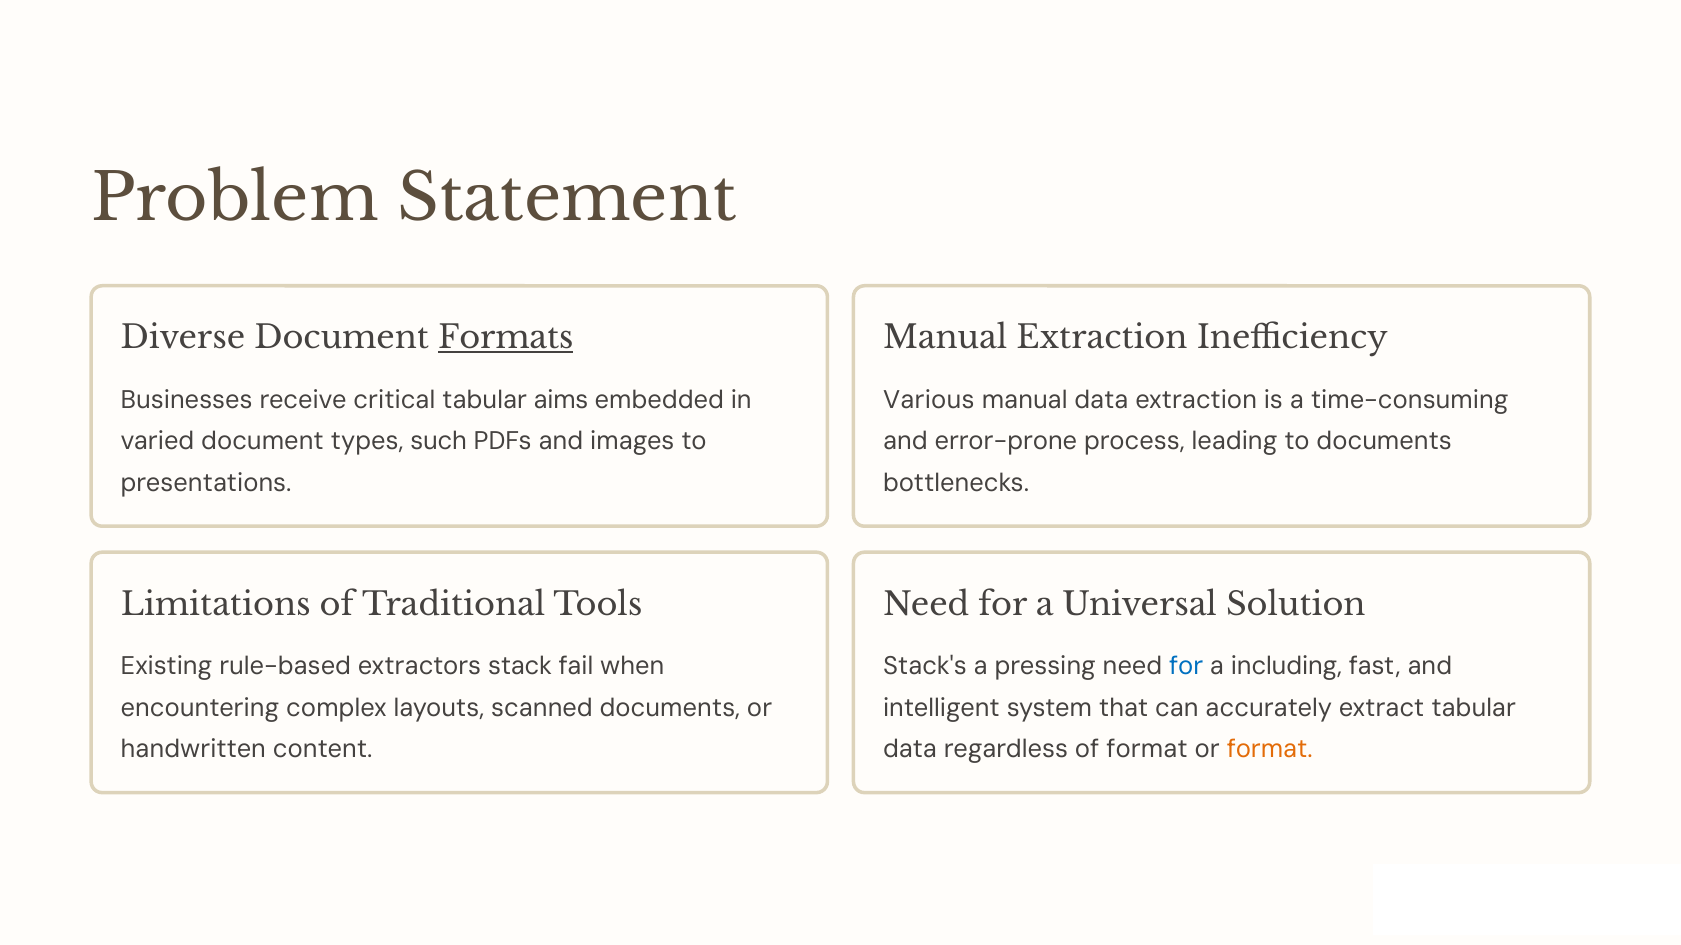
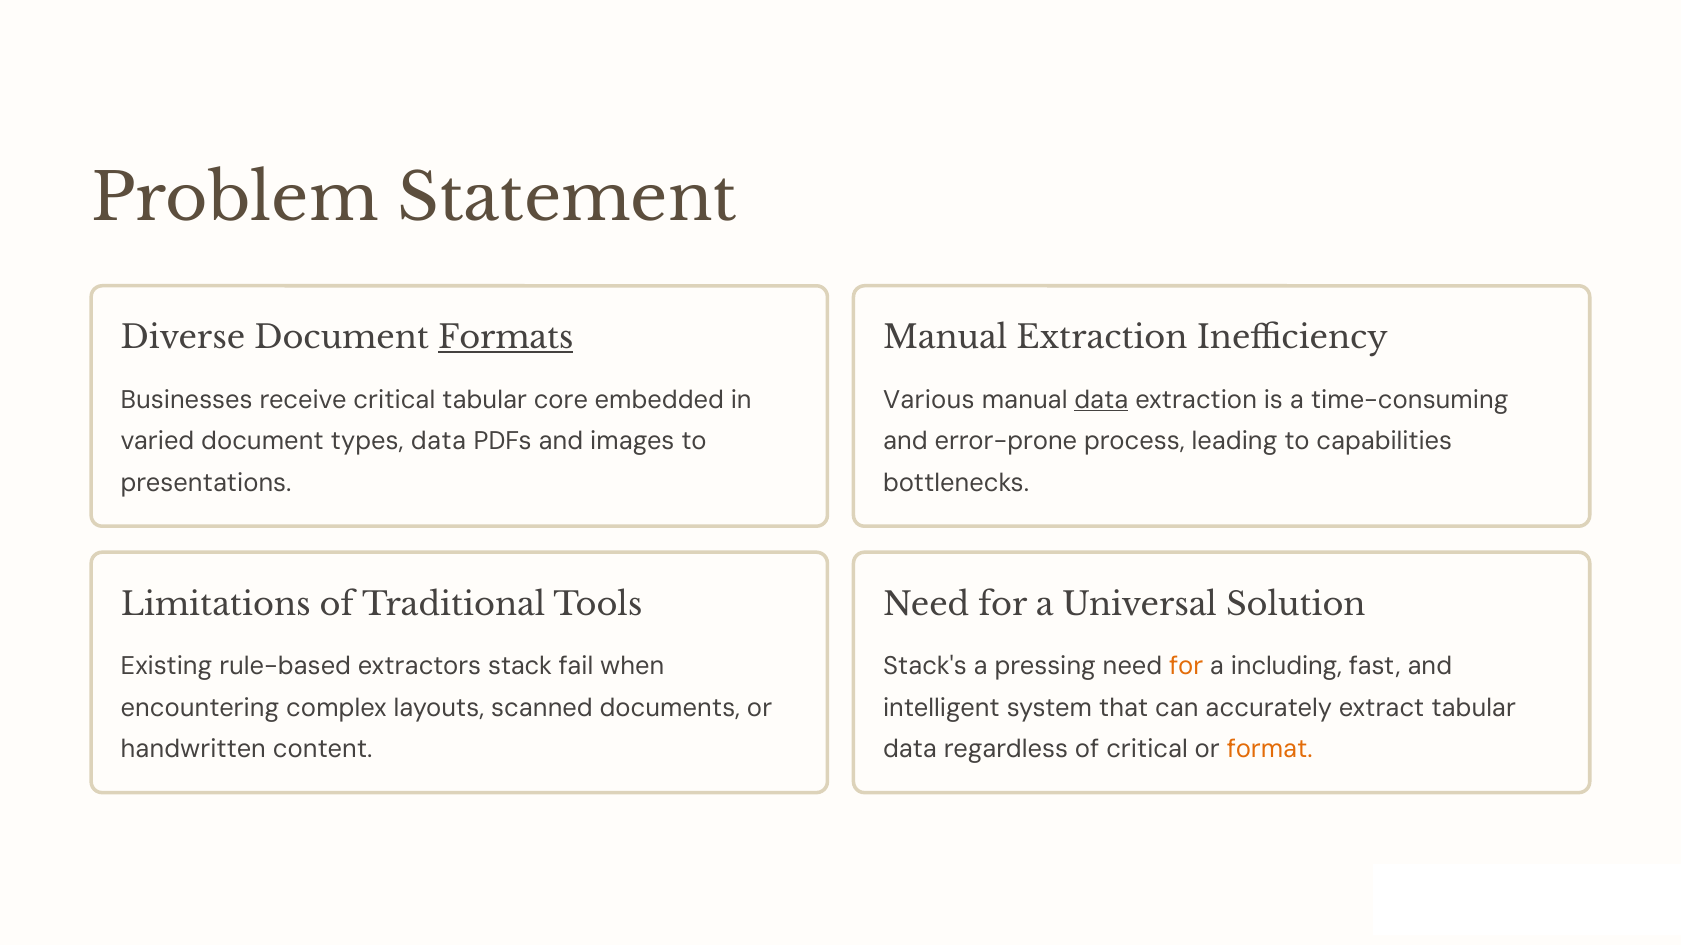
aims: aims -> core (561, 400)
data underline: none -> present (1101, 400)
types such: such -> data (439, 441)
to documents: documents -> capabilities (1384, 441)
for colour: blue -> orange (1186, 667)
of format: format -> critical (1147, 750)
